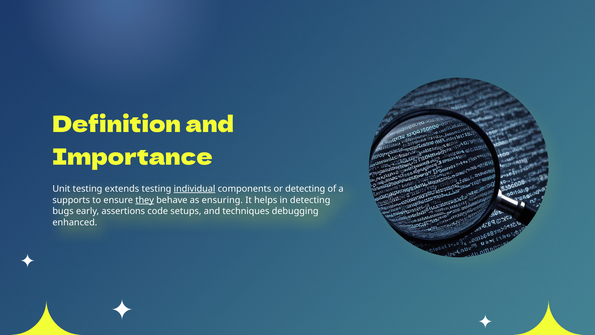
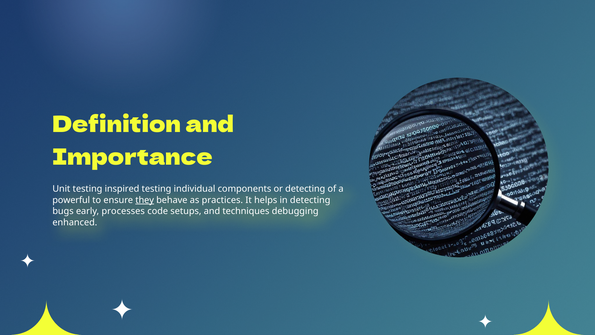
extends: extends -> inspired (122, 189)
individual underline: present -> none (195, 189)
supports: supports -> powerful (71, 200)
ensuring: ensuring -> practices (222, 200)
assertions: assertions -> processes (123, 211)
